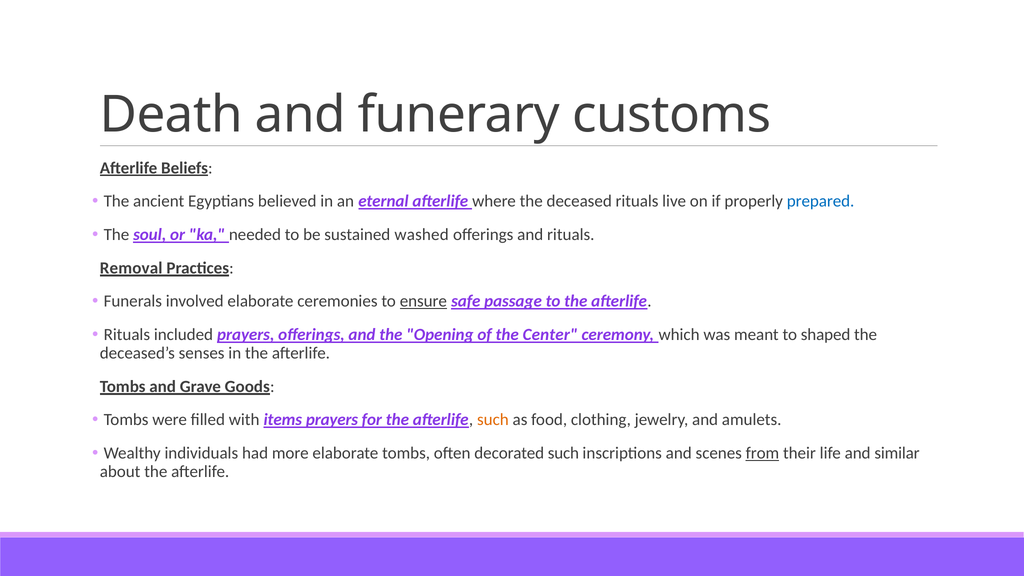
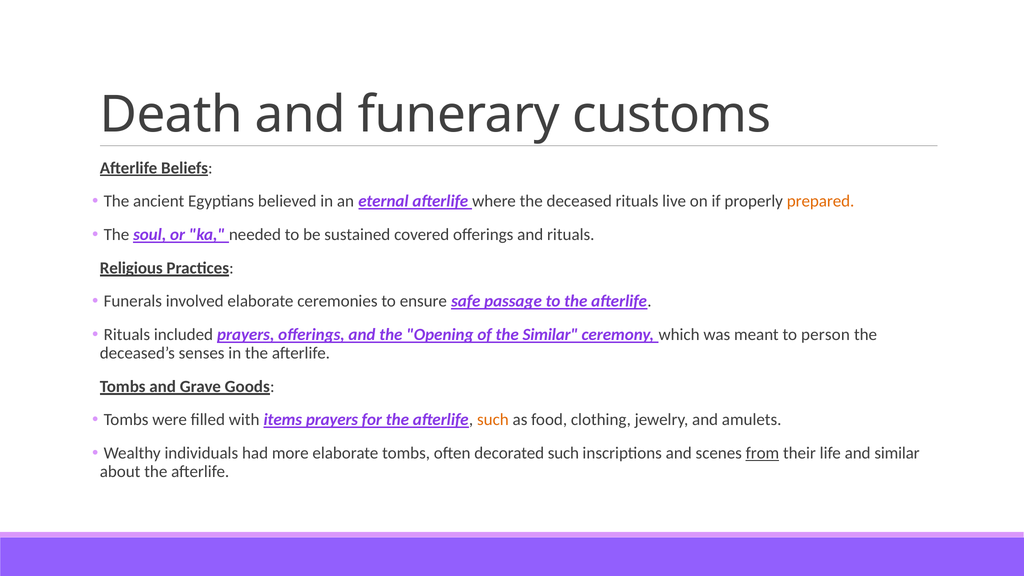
prepared colour: blue -> orange (821, 201)
washed: washed -> covered (422, 235)
Removal: Removal -> Religious (131, 268)
ensure underline: present -> none (423, 301)
the Center: Center -> Similar (550, 335)
shaped: shaped -> person (825, 335)
